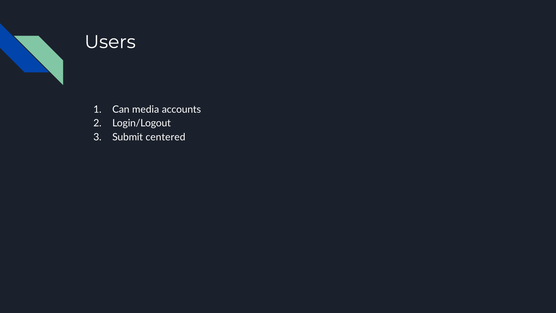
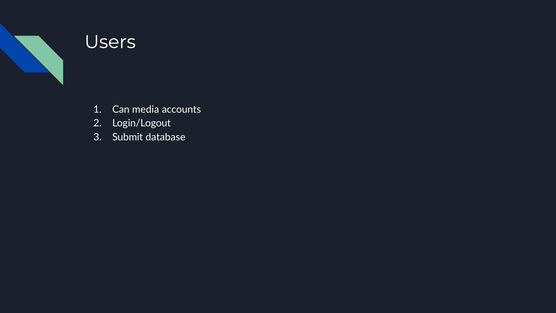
centered: centered -> database (165, 137)
